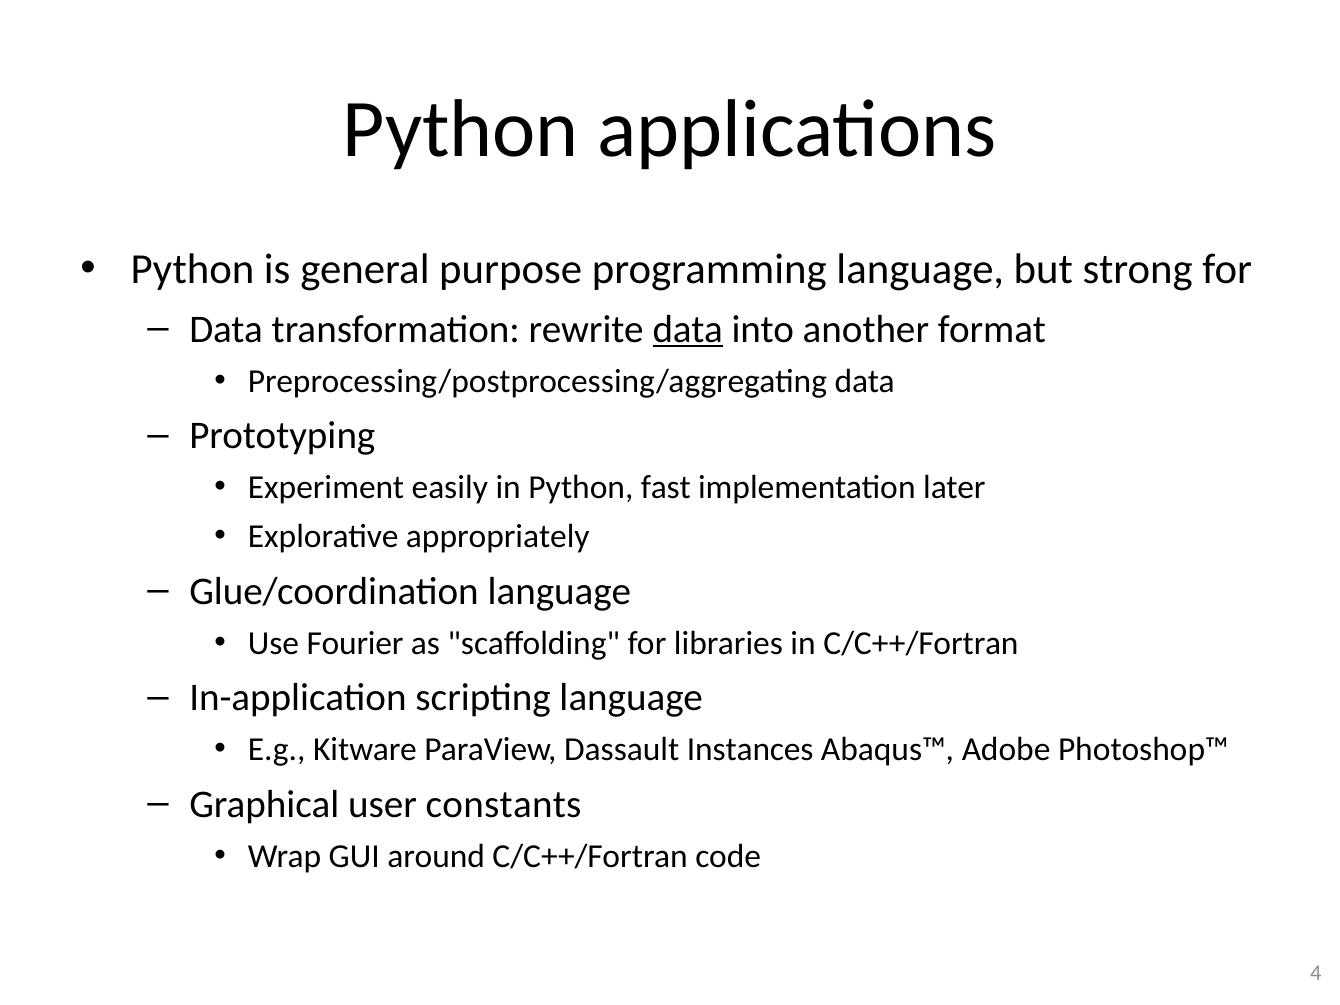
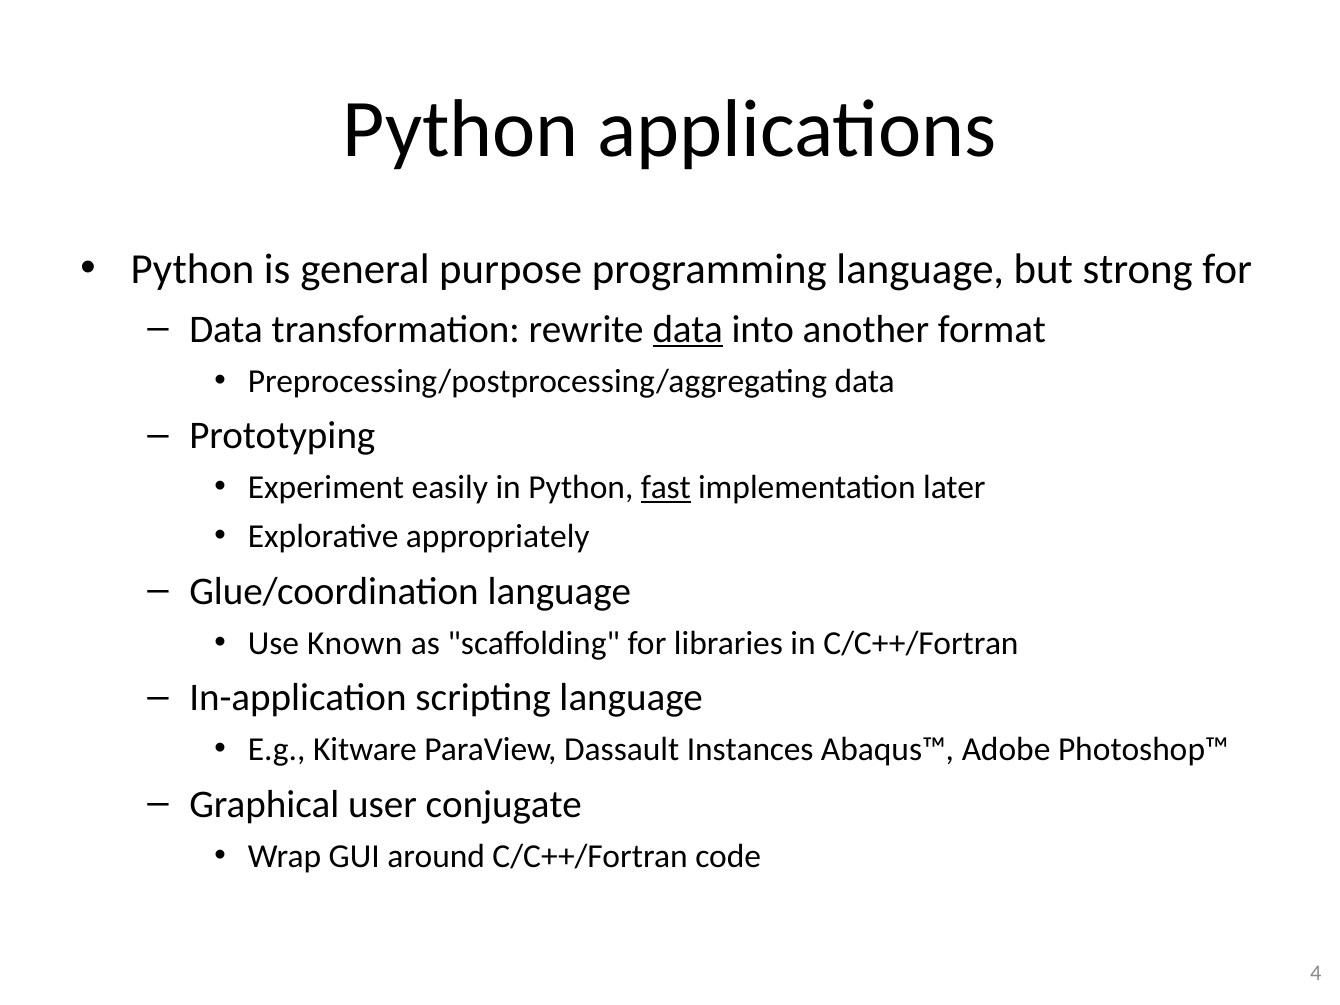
fast underline: none -> present (666, 488)
Fourier: Fourier -> Known (355, 643)
constants: constants -> conjugate (504, 804)
